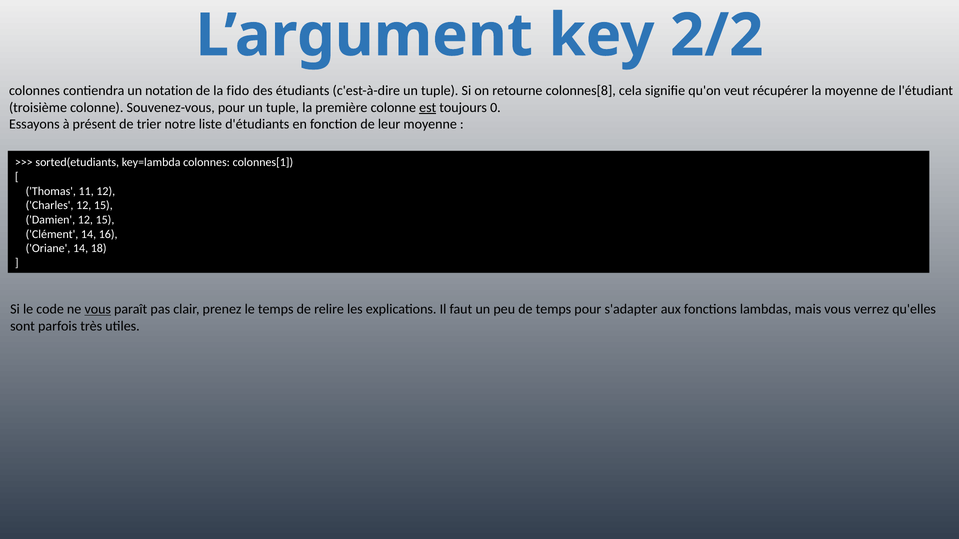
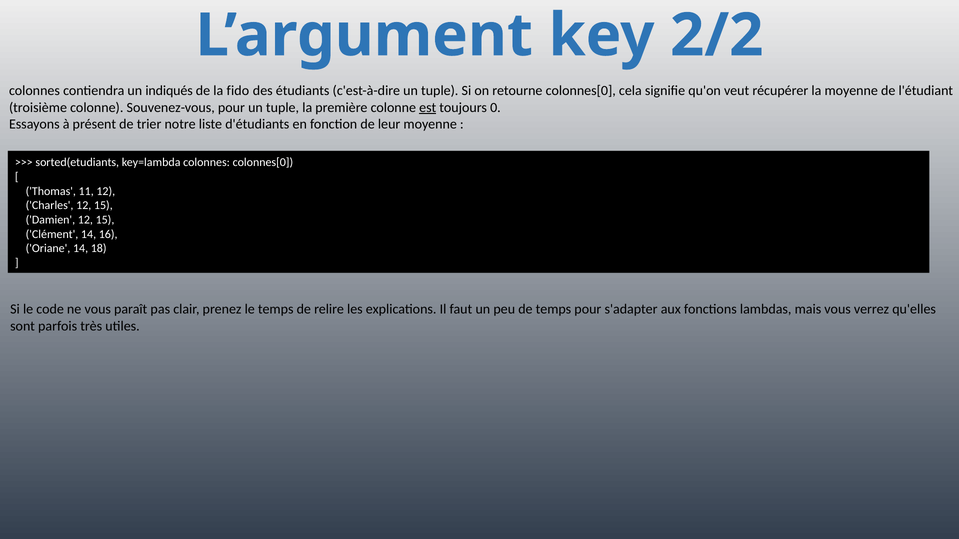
notation: notation -> indiqués (169, 91)
retourne colonnes[8: colonnes[8 -> colonnes[0 (581, 91)
colonnes colonnes[1: colonnes[1 -> colonnes[0 (263, 162)
vous underline: present -> none (98, 310)
